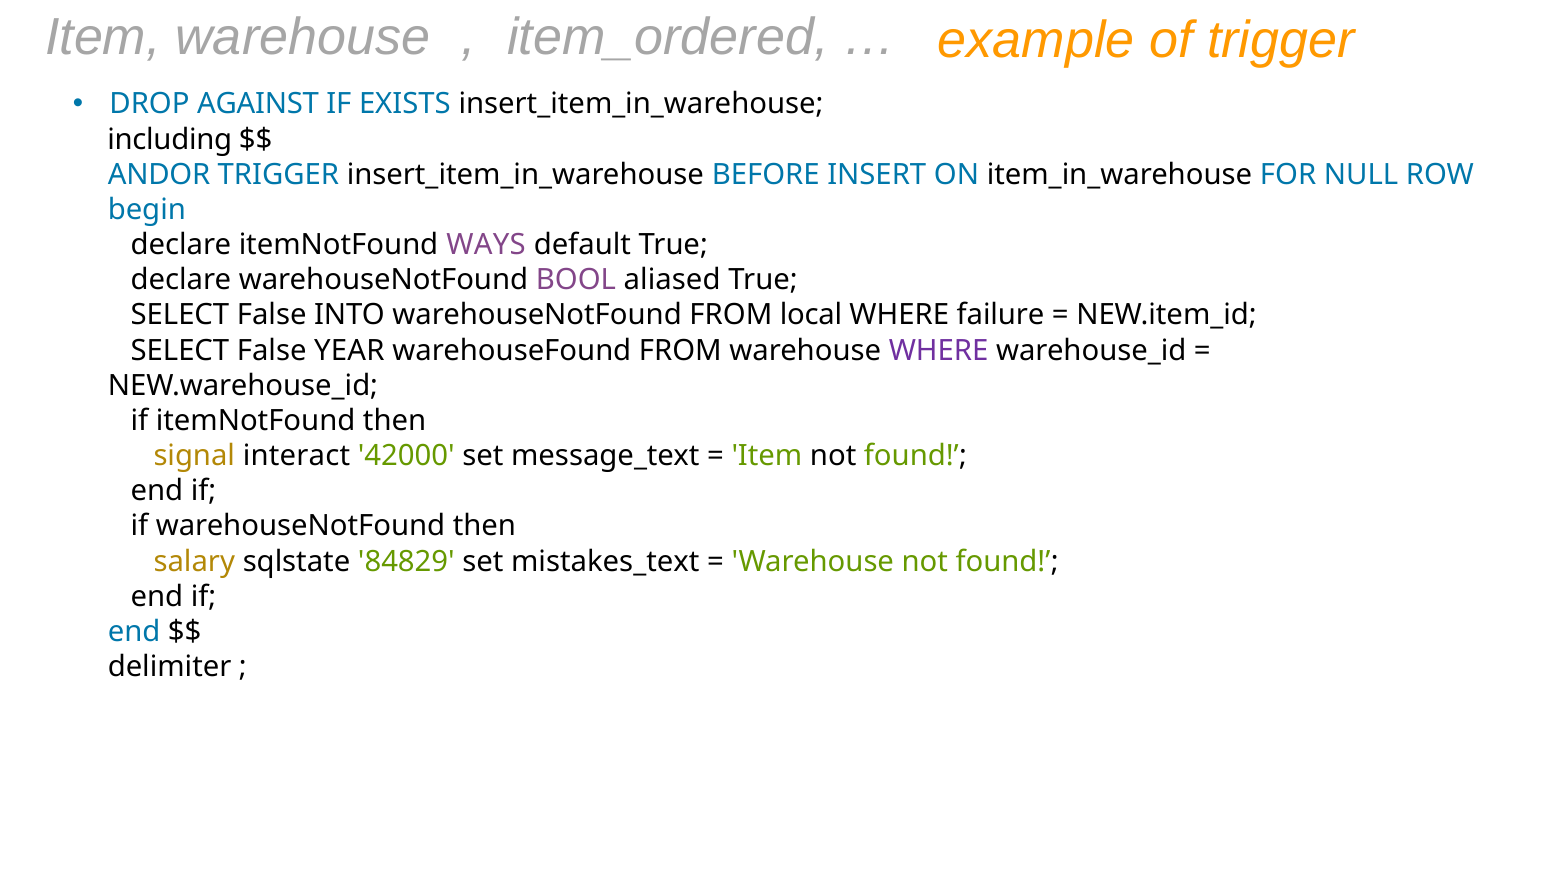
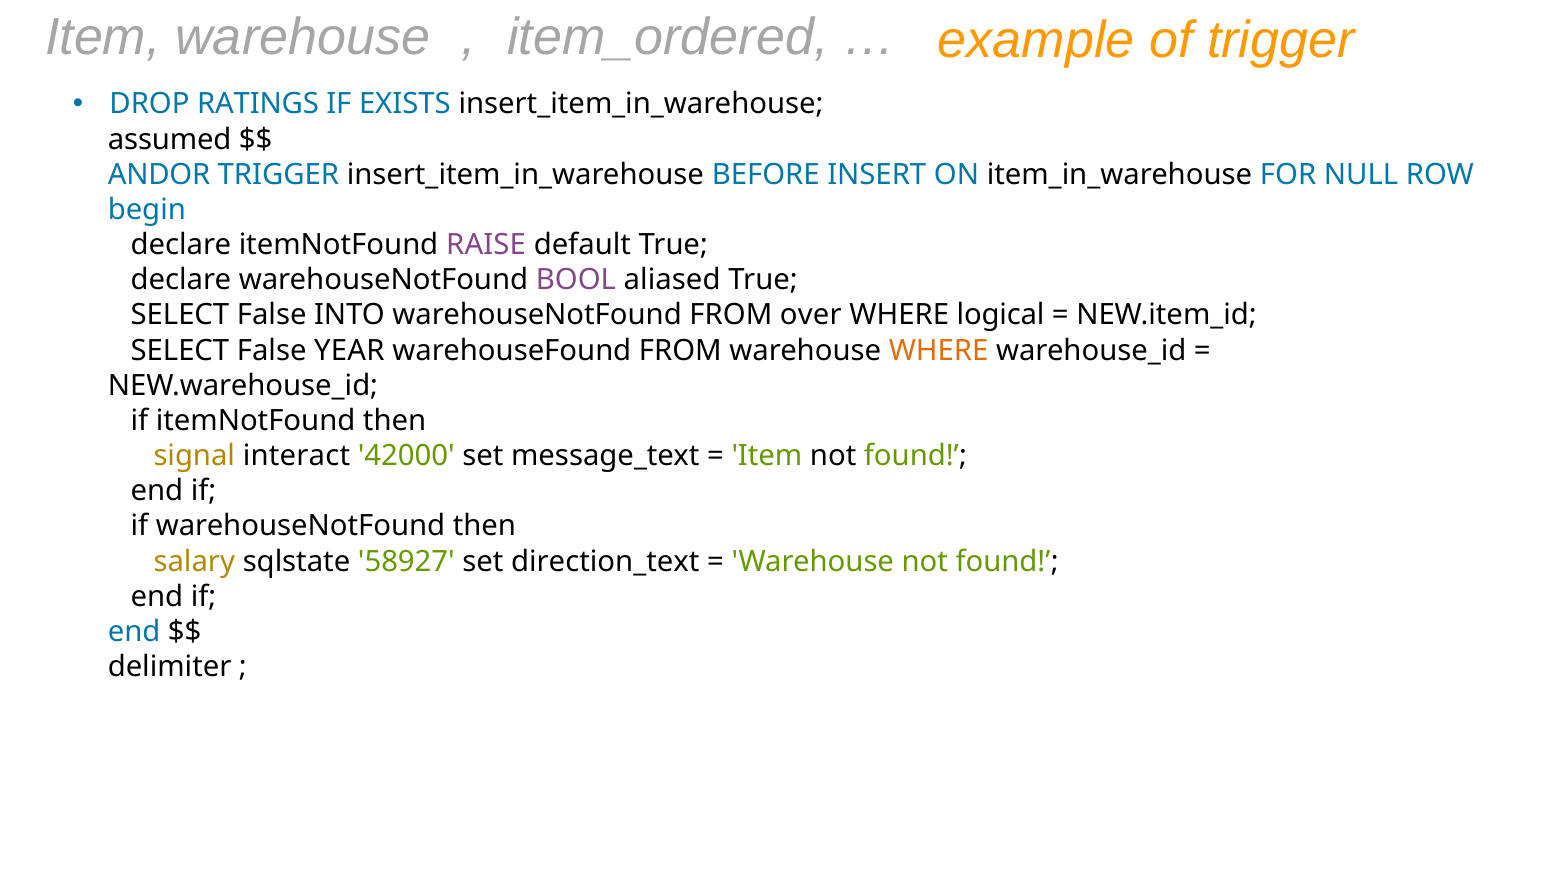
AGAINST: AGAINST -> RATINGS (258, 104)
including: including -> assumed (170, 139)
WAYS: WAYS -> RAISE (486, 245)
local: local -> over (811, 315)
failure: failure -> logical (1001, 315)
WHERE colour: purple -> orange (939, 350)
84829: 84829 -> 58927 (406, 561)
mistakes_text: mistakes_text -> direction_text (605, 561)
